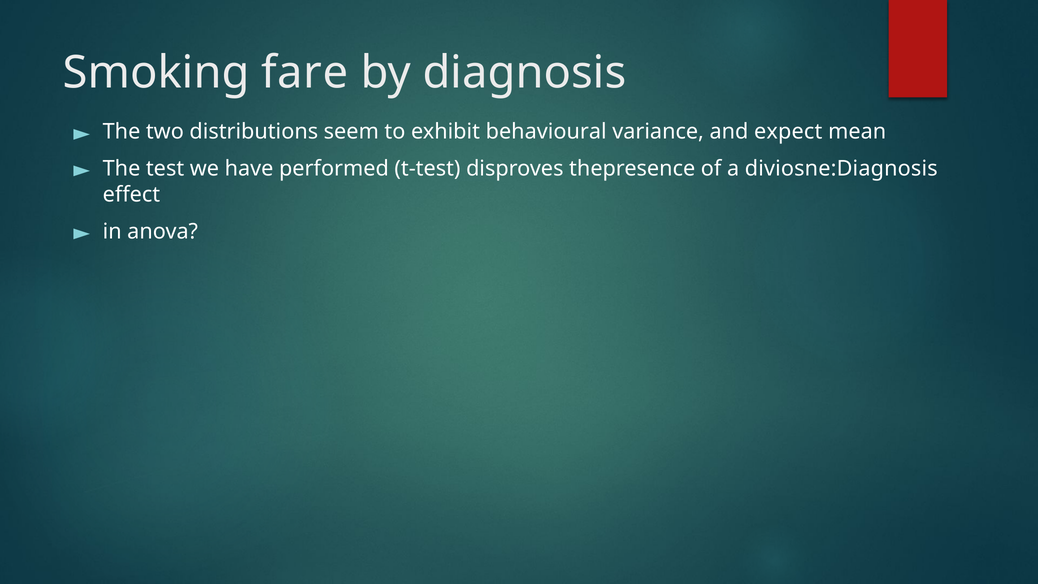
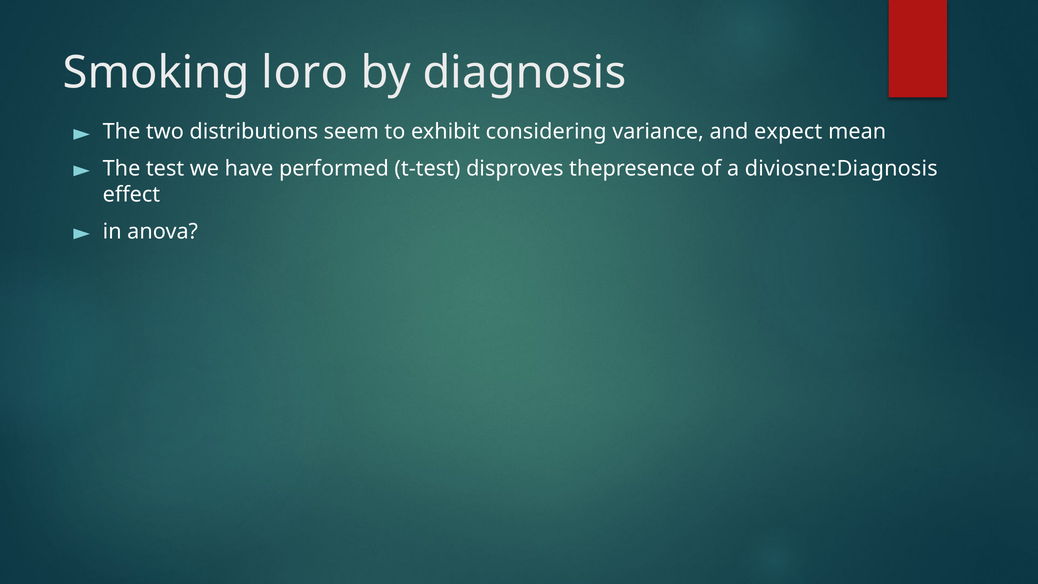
fare: fare -> loro (305, 73)
behavioural: behavioural -> considering (546, 132)
